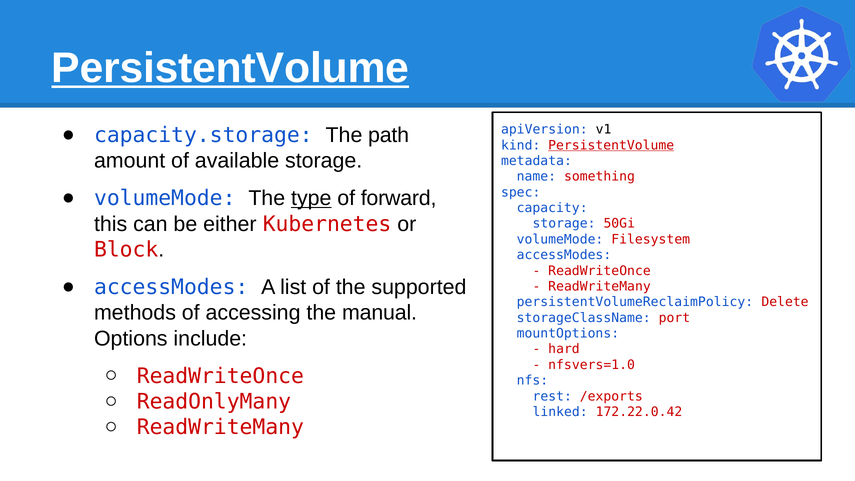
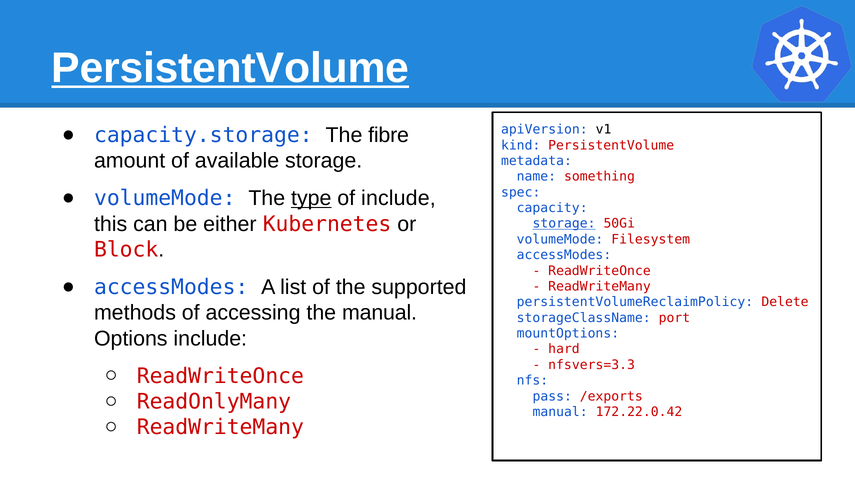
path: path -> fibre (389, 135)
PersistentVolume underline: present -> none (611, 145)
of forward: forward -> include (398, 198)
storage underline: none -> present (564, 224)
nfsvers=1.0: nfsvers=1.0 -> nfsvers=3.3 (592, 365)
rest: rest -> pass (552, 396)
linked: linked -> manual (560, 412)
